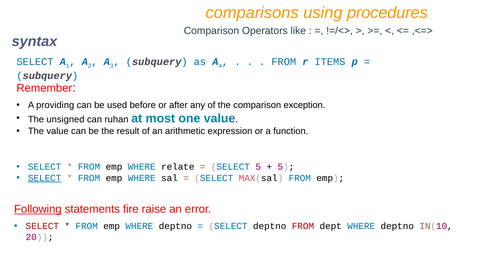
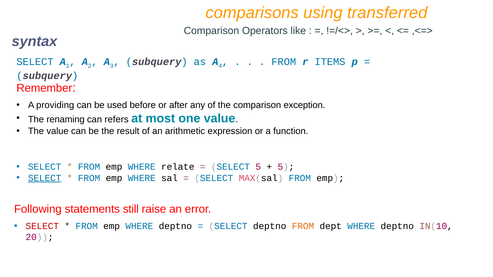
procedures: procedures -> transferred (387, 13)
unsigned: unsigned -> renaming (66, 120)
ruhan: ruhan -> refers (117, 120)
Following underline: present -> none (38, 209)
fire: fire -> still (131, 209)
FROM colour: red -> orange (303, 226)
